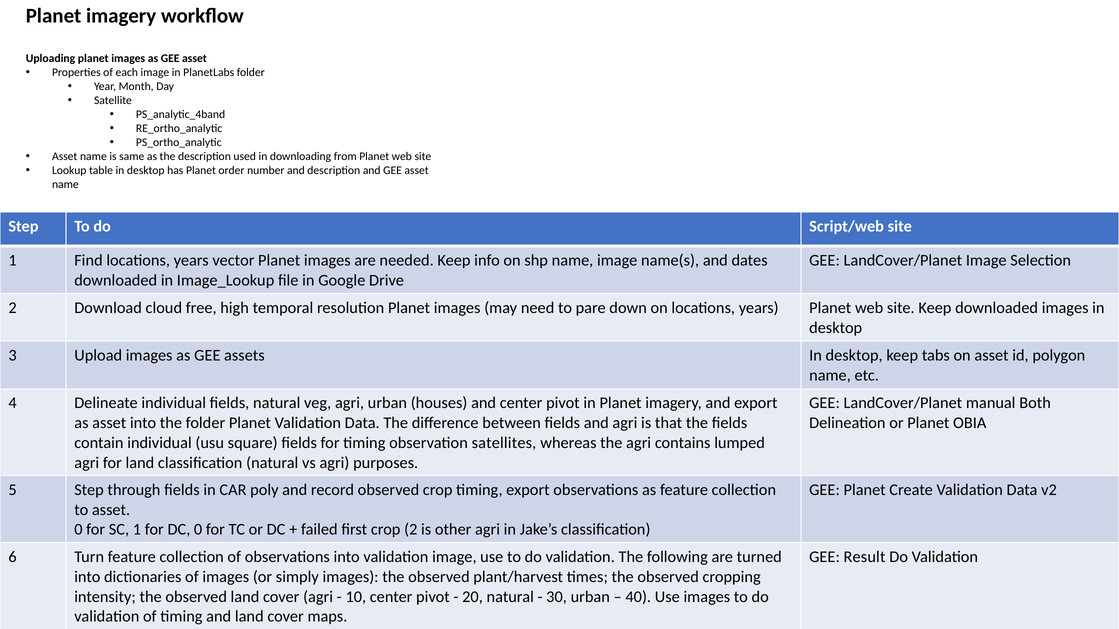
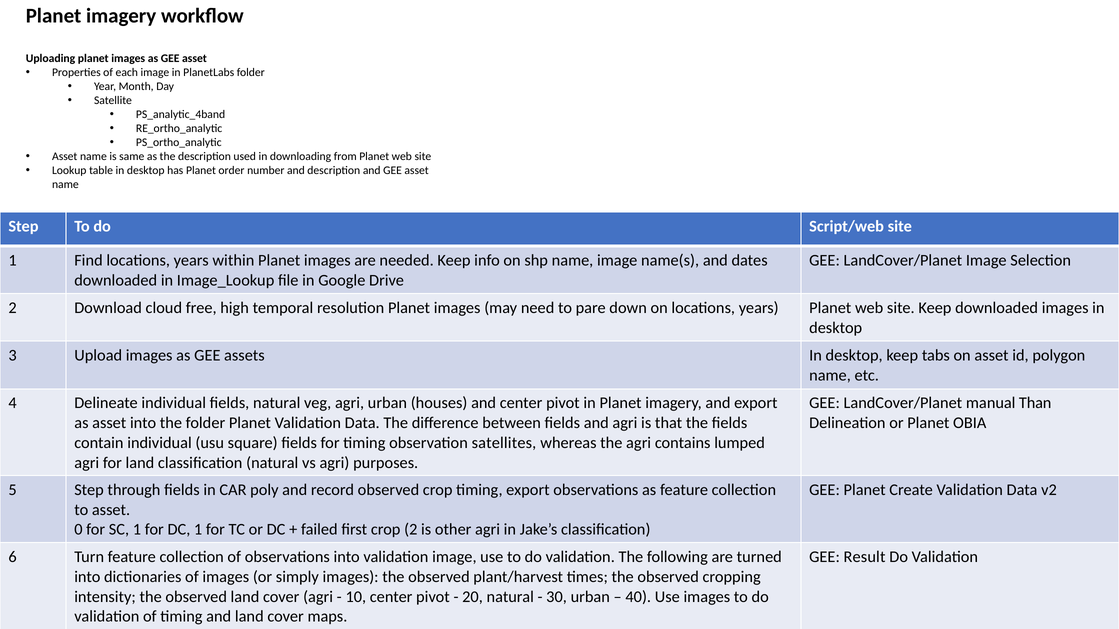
vector: vector -> within (233, 261)
Both: Both -> Than (1035, 403)
DC 0: 0 -> 1 (198, 530)
